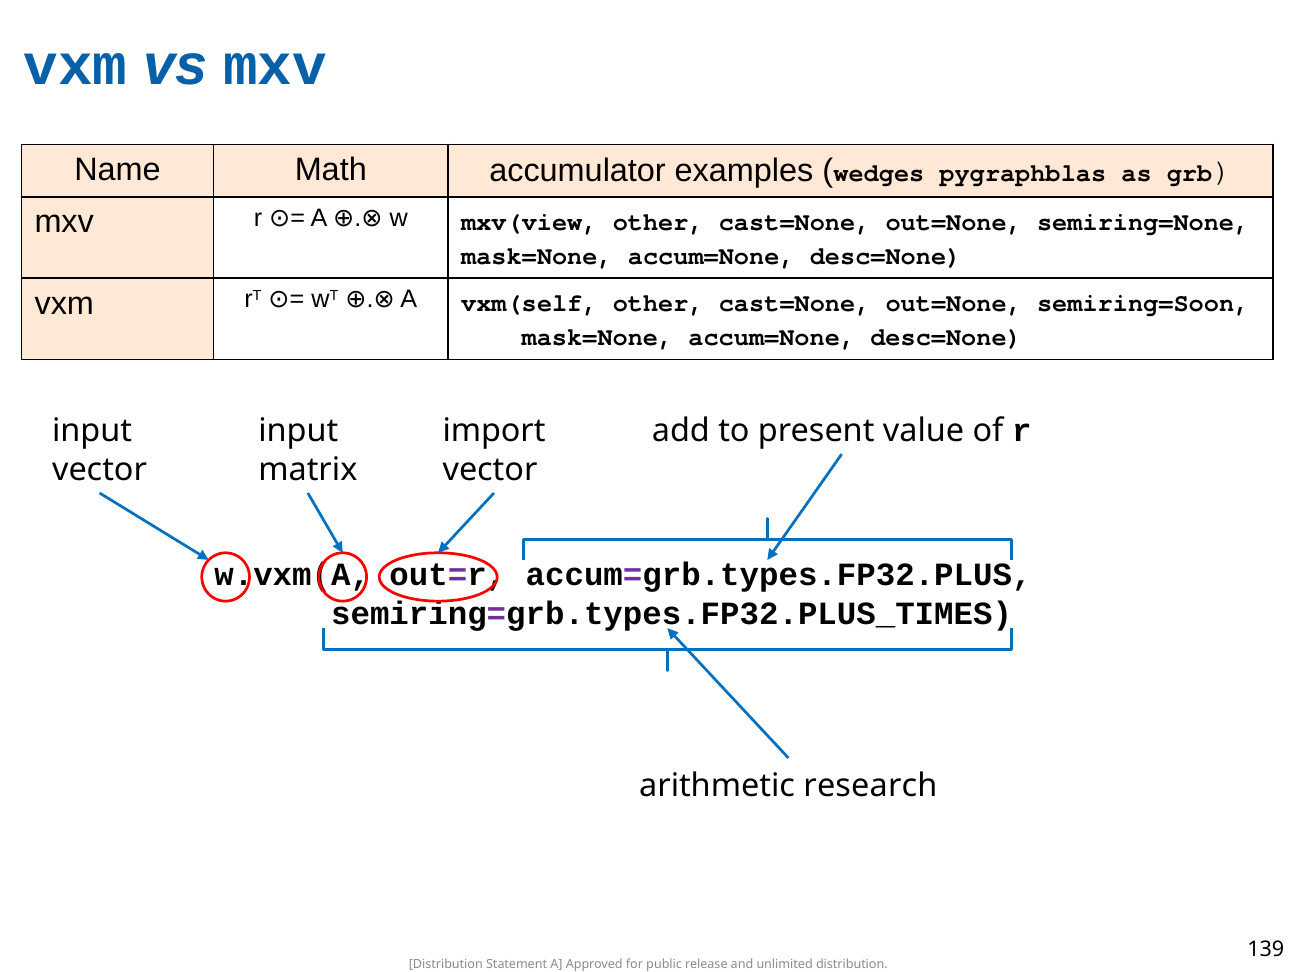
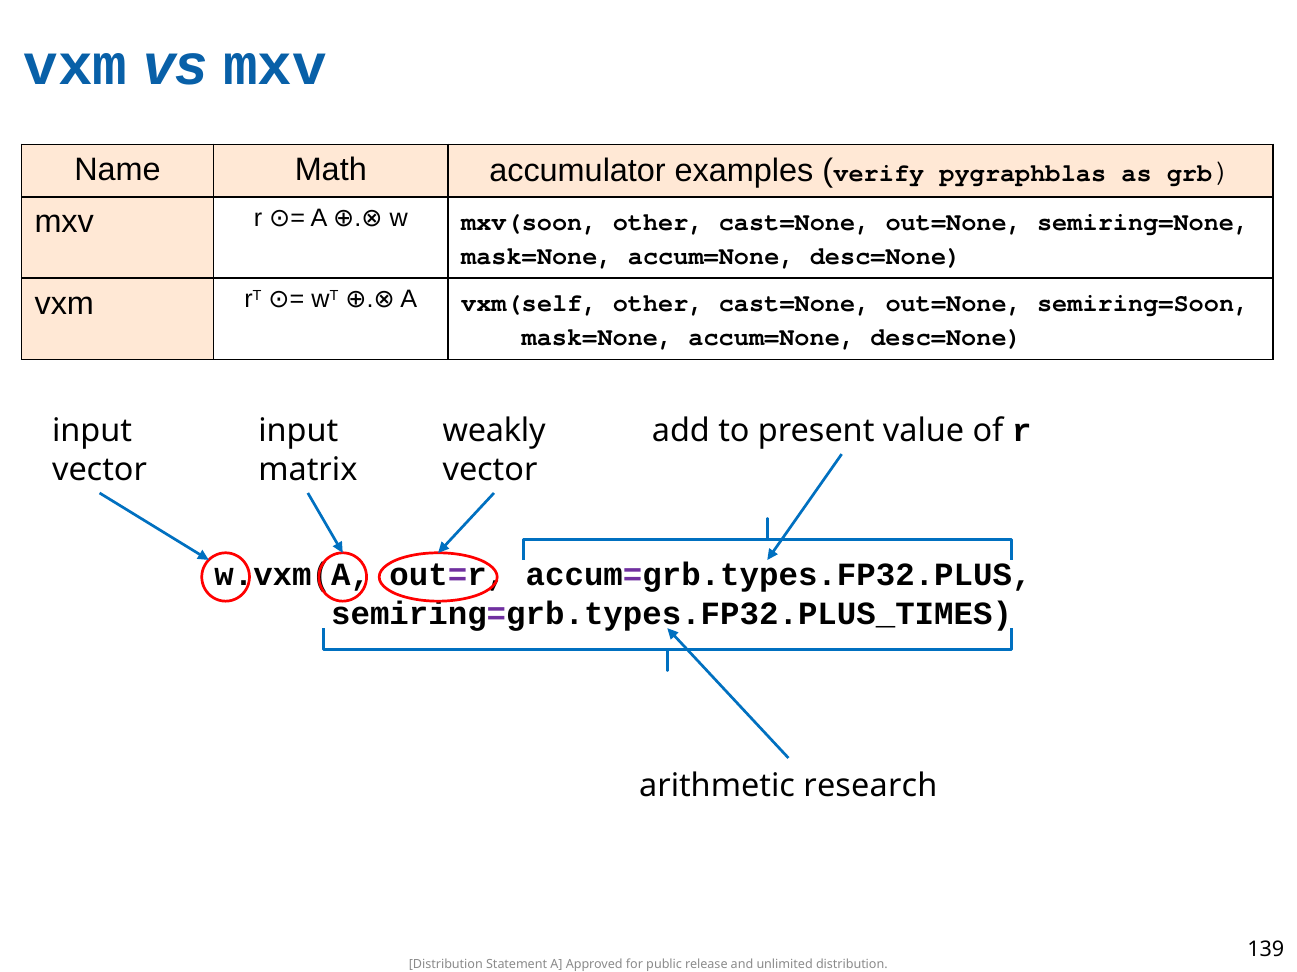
wedges: wedges -> verify (879, 174)
mxv(view: mxv(view -> mxv(soon (529, 222)
import: import -> weakly (494, 431)
